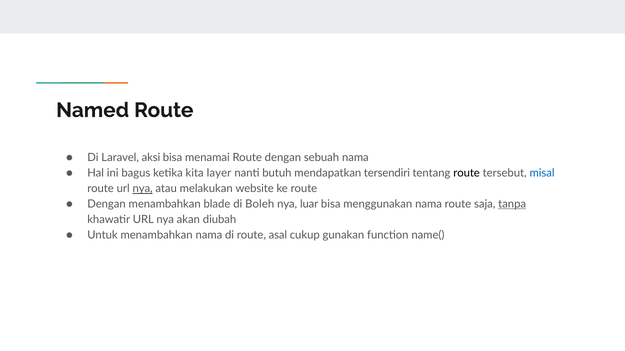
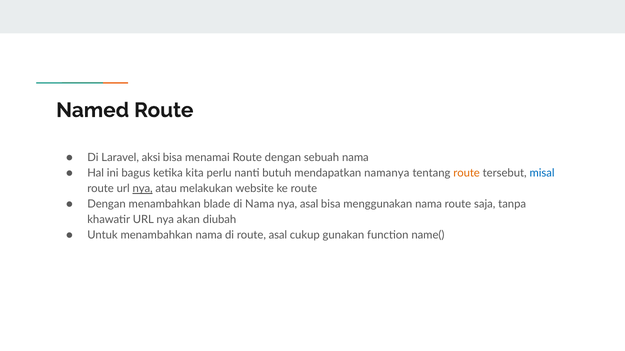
layer: layer -> perlu (219, 173)
tersendiri: tersendiri -> namanya (387, 173)
route colour: black -> orange (467, 173)
di Boleh: Boleh -> Nama (260, 204)
nya luar: luar -> asal (309, 204)
tanpa underline: present -> none (512, 204)
